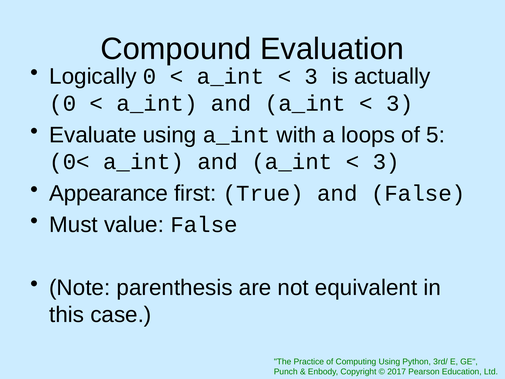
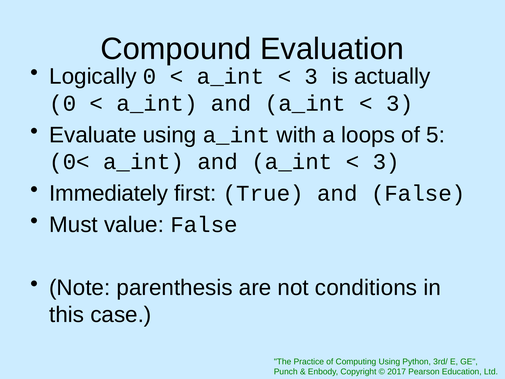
Appearance: Appearance -> Immediately (109, 193)
equivalent: equivalent -> conditions (366, 288)
